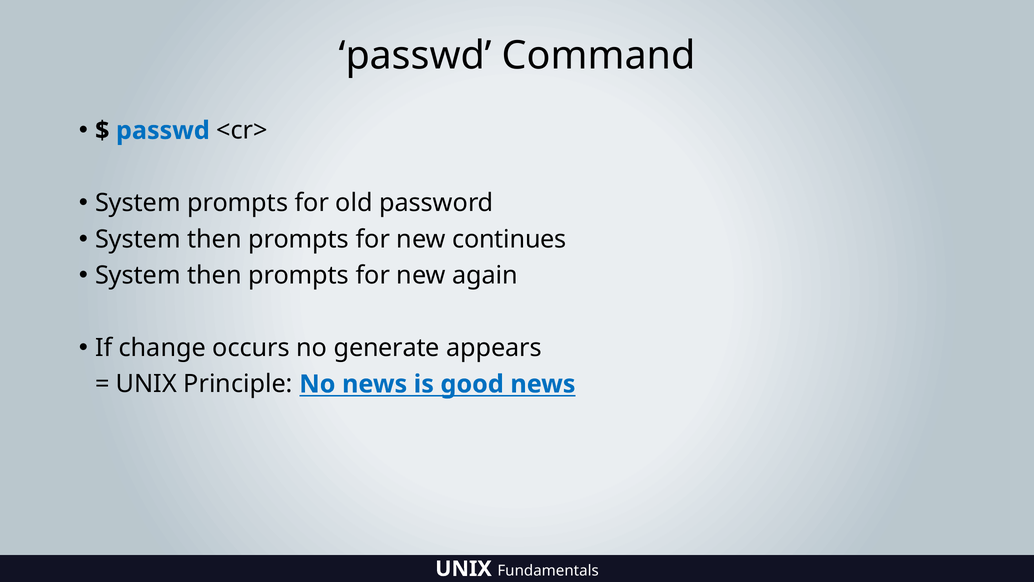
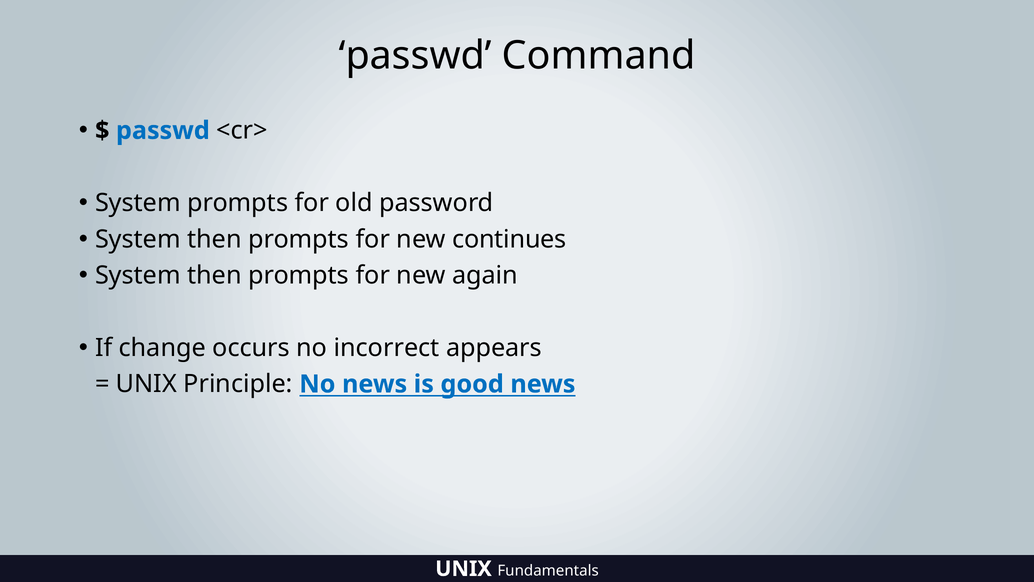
generate: generate -> incorrect (387, 348)
